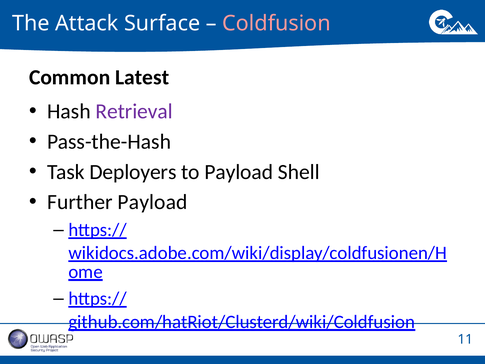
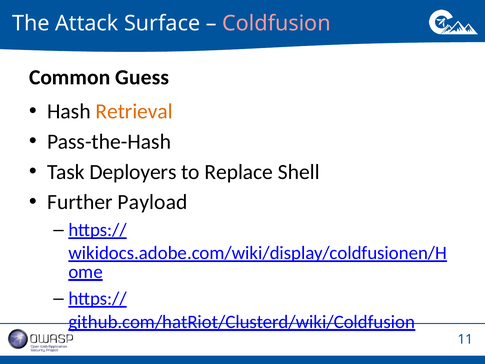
Latest: Latest -> Guess (142, 77)
Retrieval colour: purple -> orange (134, 111)
to Payload: Payload -> Replace (239, 172)
